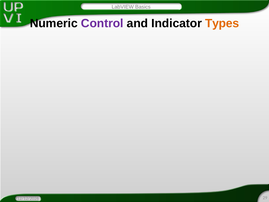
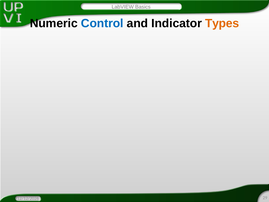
Control colour: purple -> blue (102, 23)
